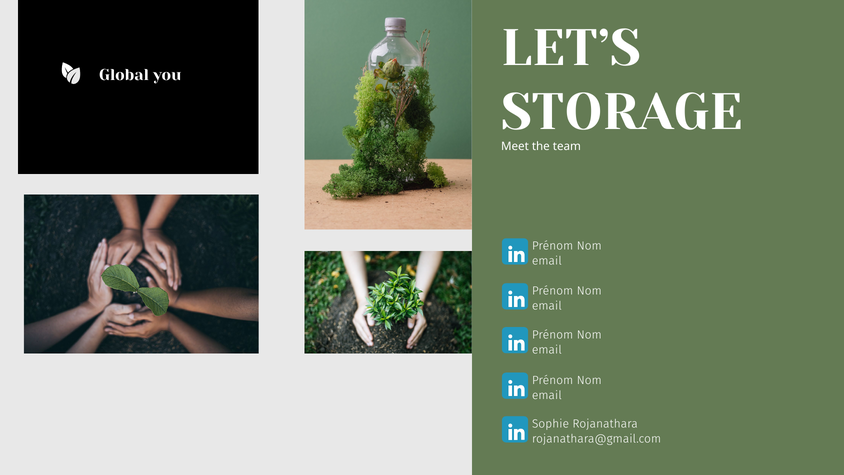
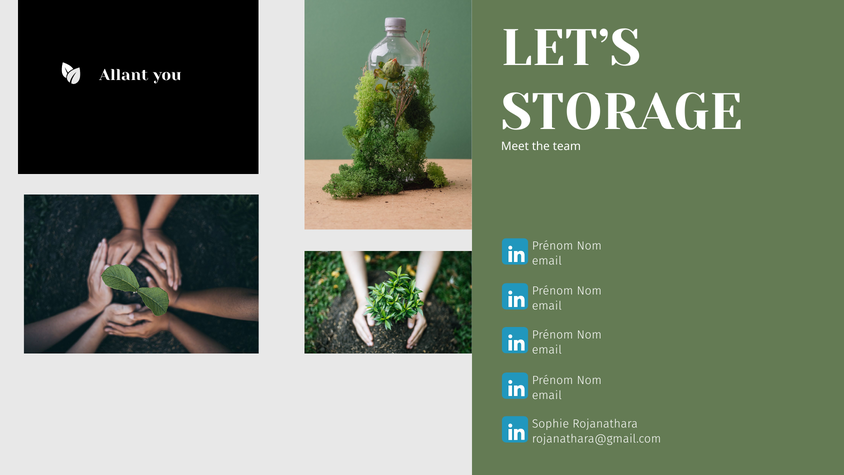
Global: Global -> Allant (124, 75)
